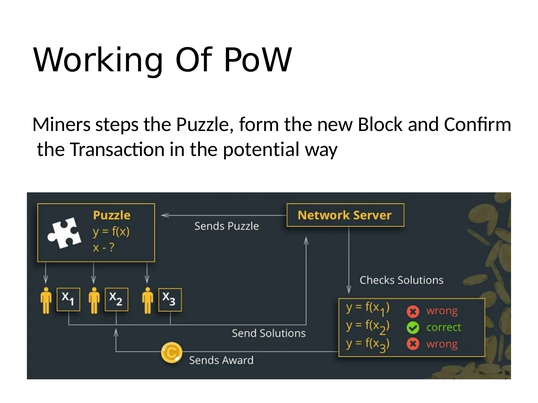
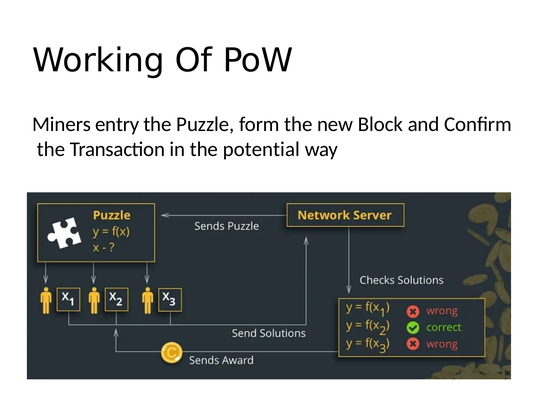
steps: steps -> entry (117, 124)
